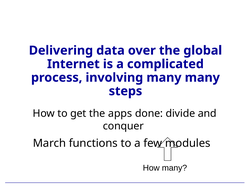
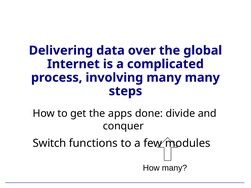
March: March -> Switch (49, 143)
